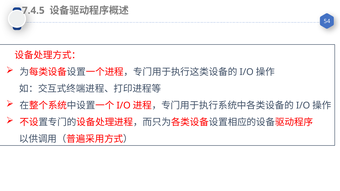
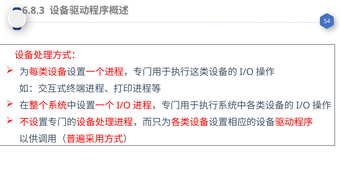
7.4.5: 7.4.5 -> 6.8.3 (33, 11)
